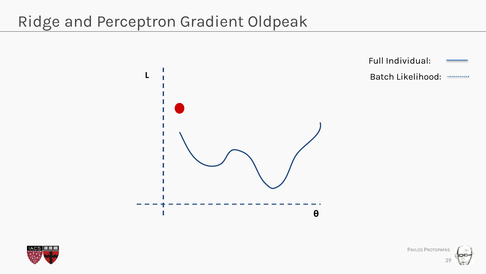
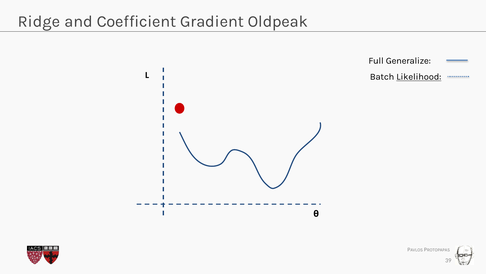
Perceptron: Perceptron -> Coefficient (137, 21)
Individual: Individual -> Generalize (408, 61)
Likelihood underline: none -> present (419, 77)
